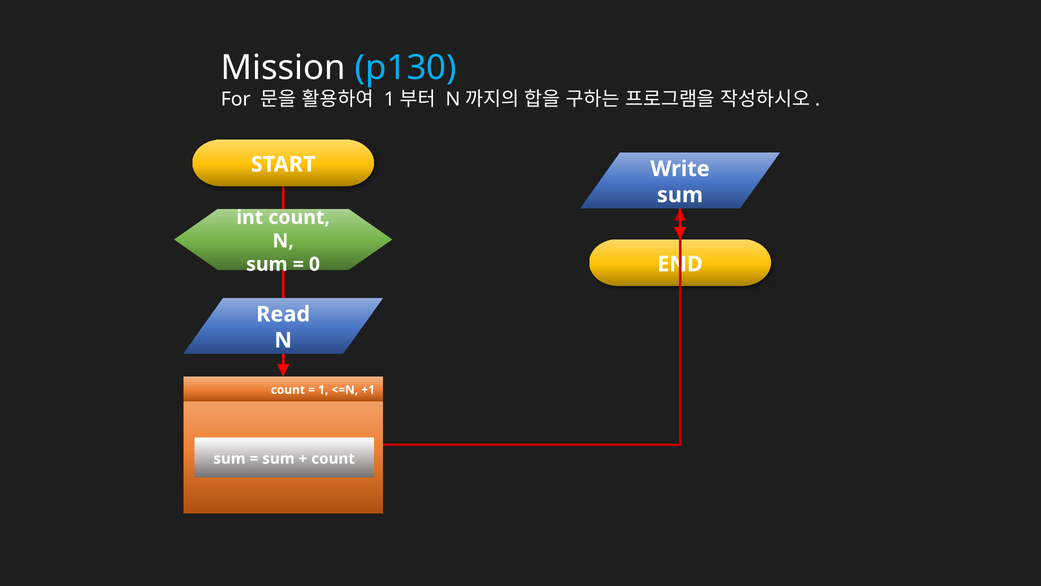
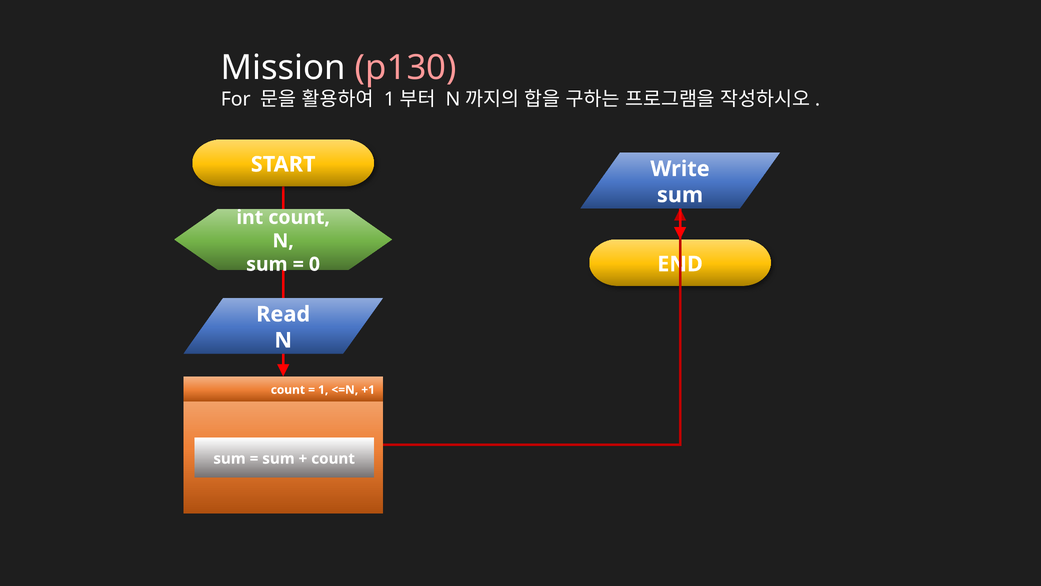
p130 colour: light blue -> pink (406, 68)
